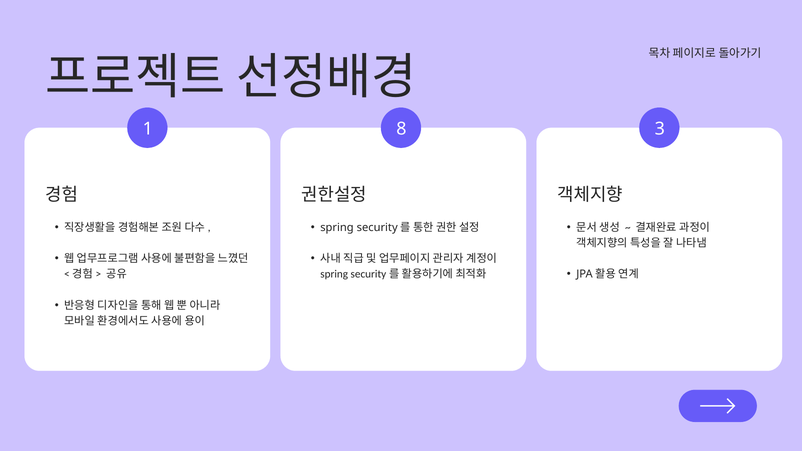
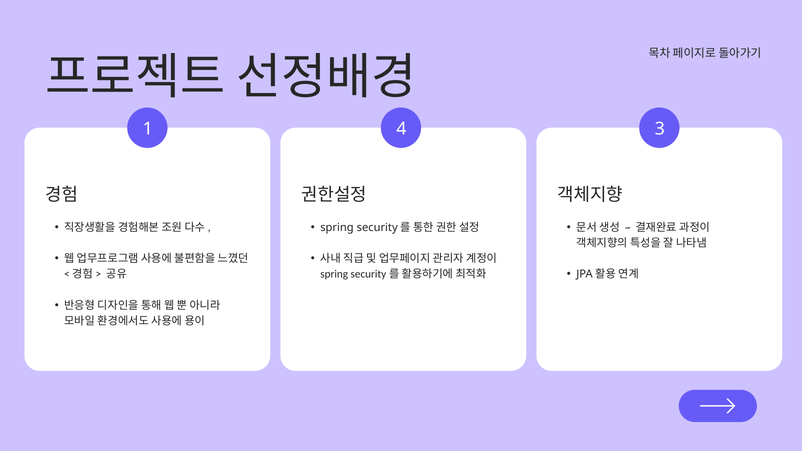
8: 8 -> 4 (401, 129)
